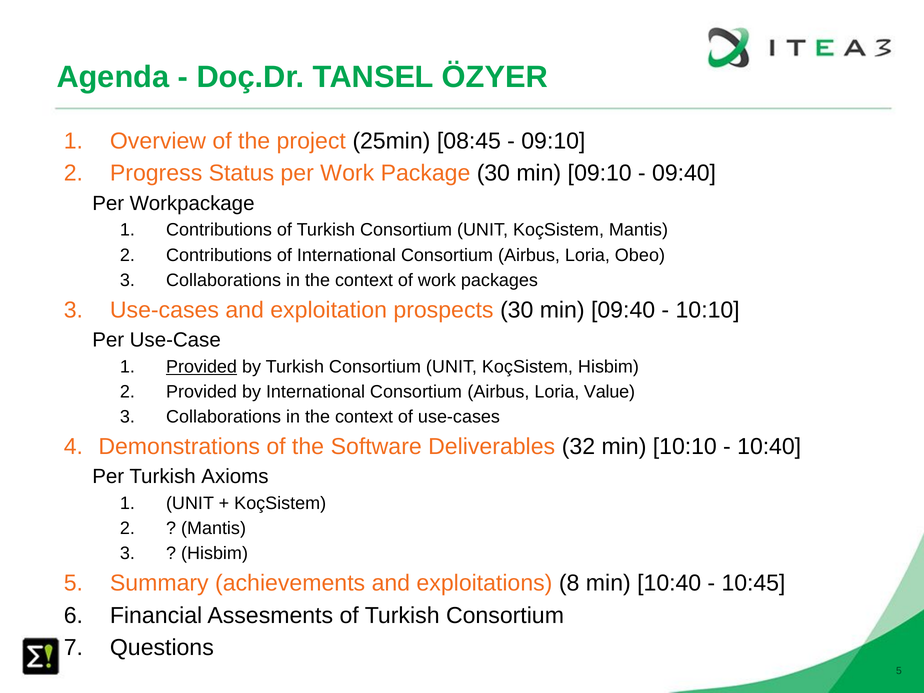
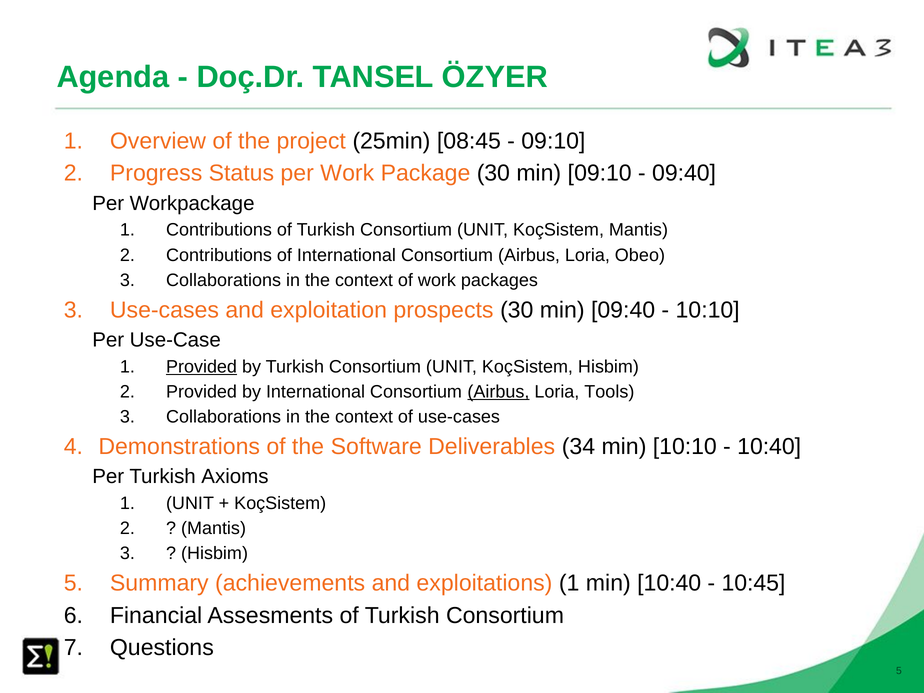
Airbus underline: none -> present (498, 392)
Value: Value -> Tools (609, 392)
32: 32 -> 34 (578, 447)
exploitations 8: 8 -> 1 (569, 583)
